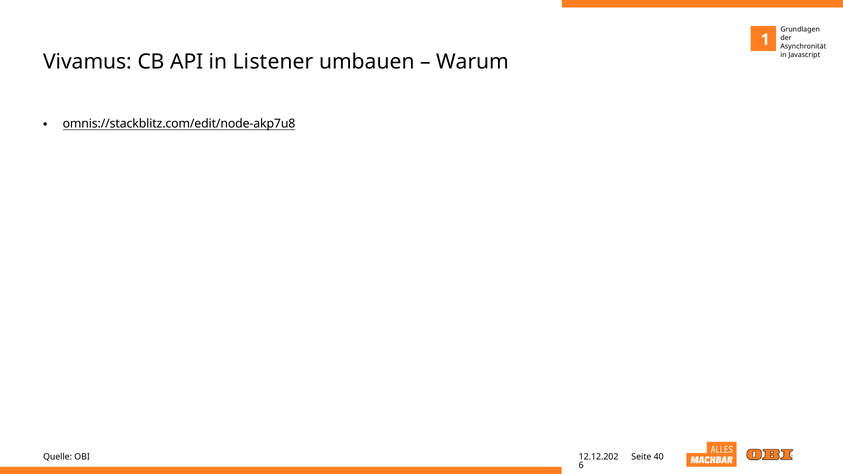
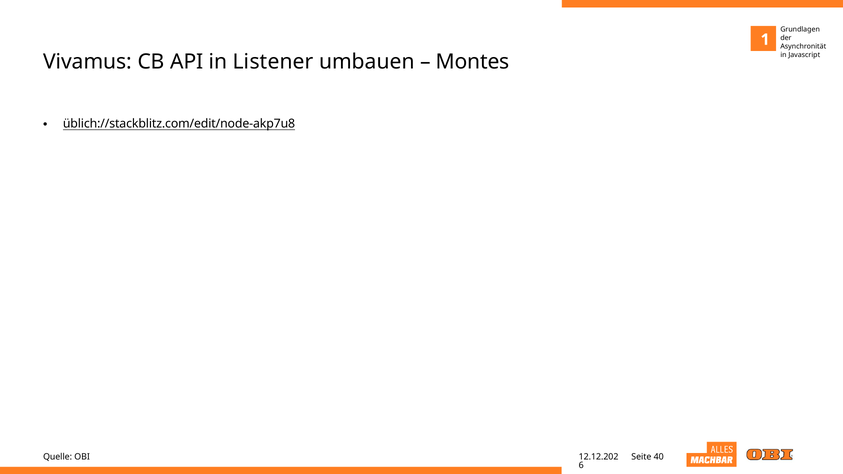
Warum: Warum -> Montes (473, 62)
omnis://stackblitz.com/edit/node-akp7u8: omnis://stackblitz.com/edit/node-akp7u8 -> üblich://stackblitz.com/edit/node-akp7u8 (179, 124)
